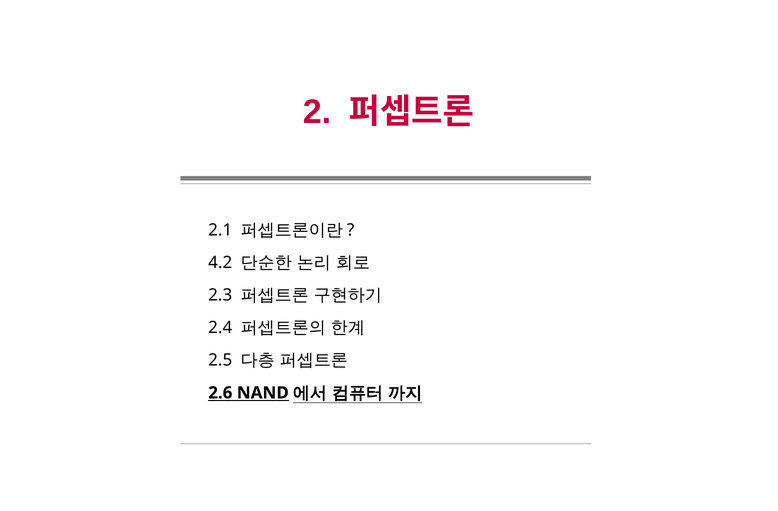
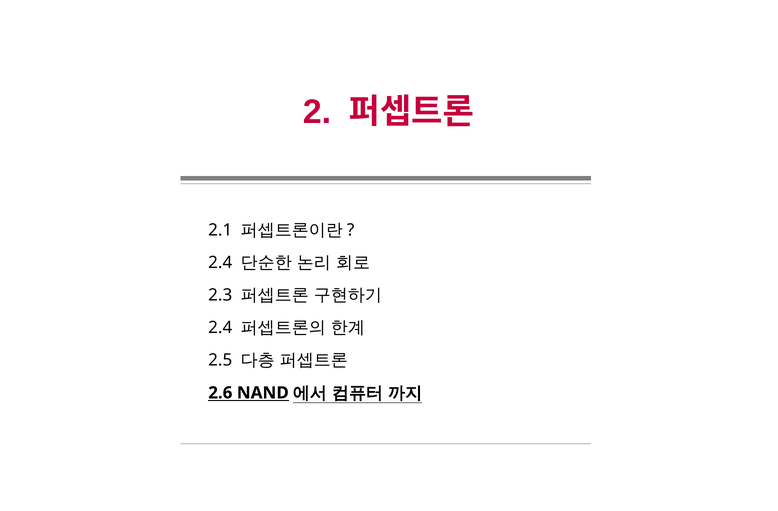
4.2: 4.2 -> 2.4 (220, 263)
